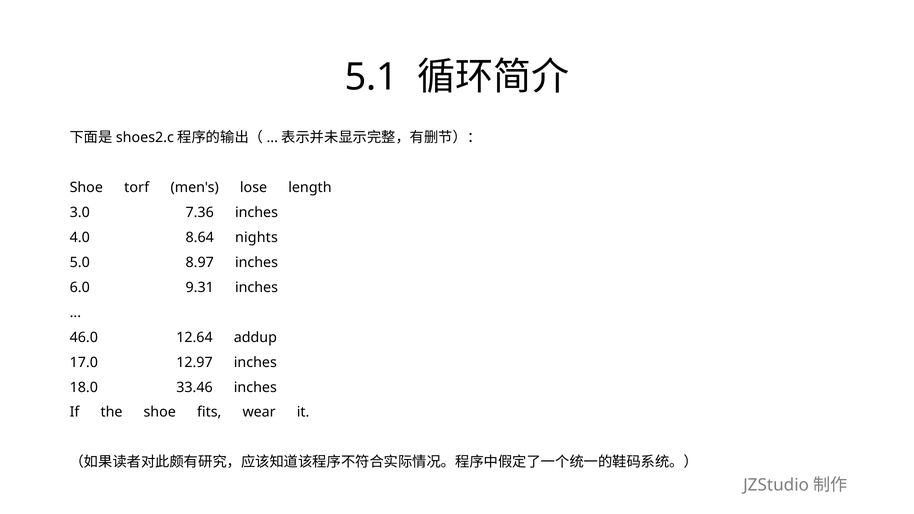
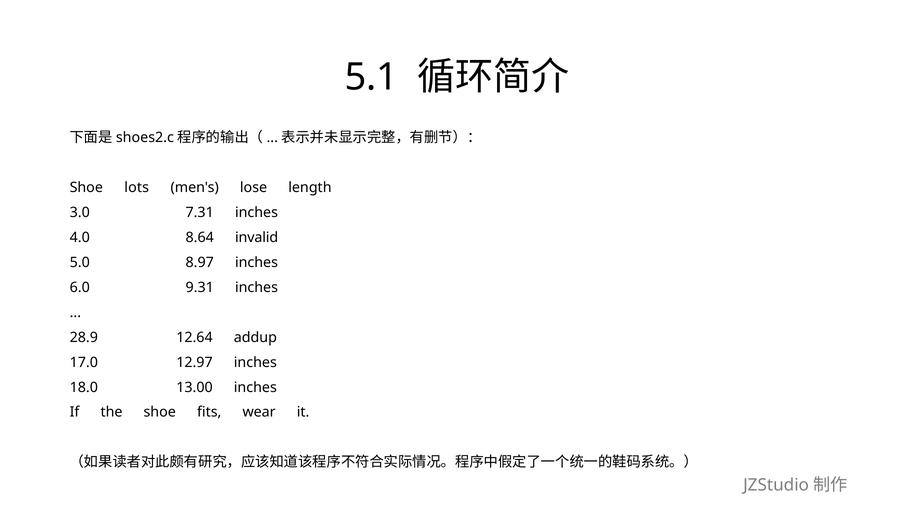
torf: torf -> lots (137, 188)
7.36: 7.36 -> 7.31 (200, 213)
nights: nights -> invalid (257, 238)
46.0: 46.0 -> 28.9 (84, 337)
33.46: 33.46 -> 13.00 (195, 387)
